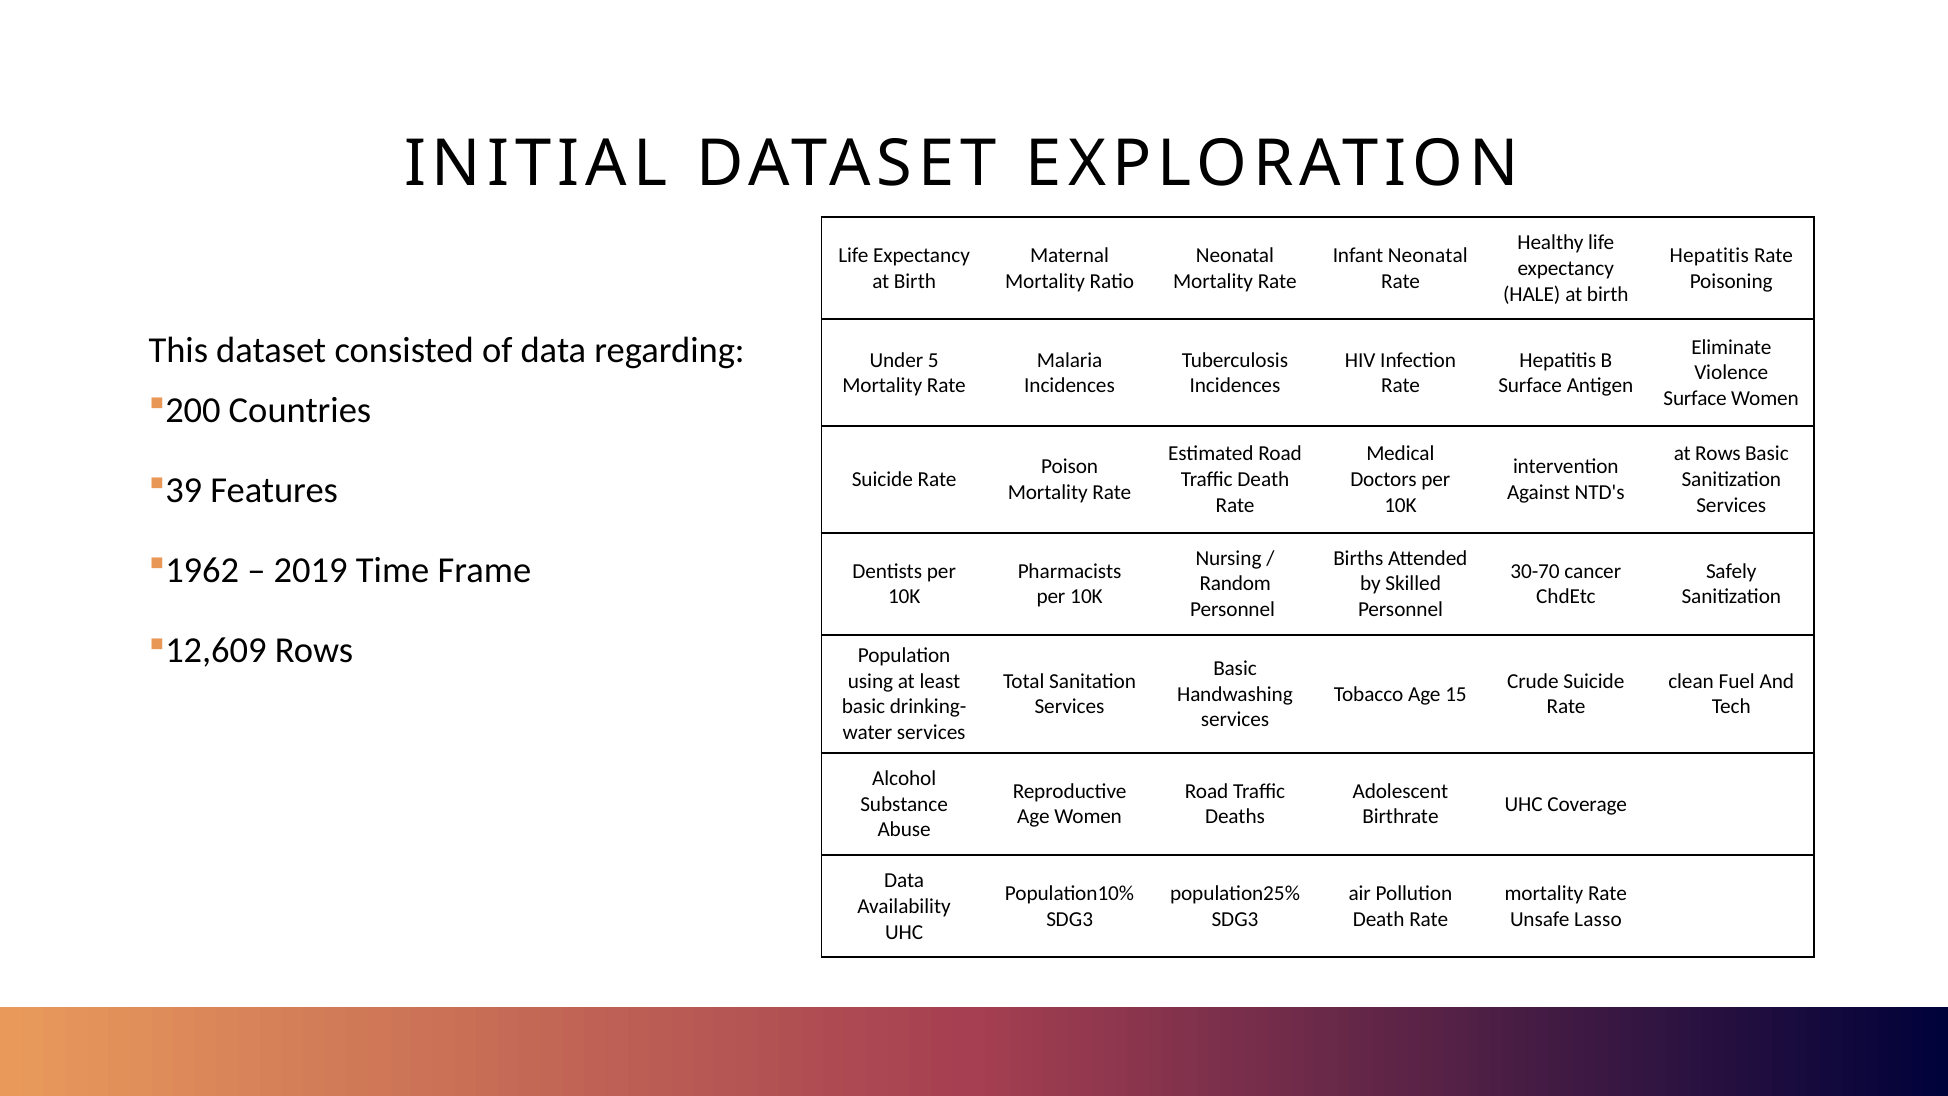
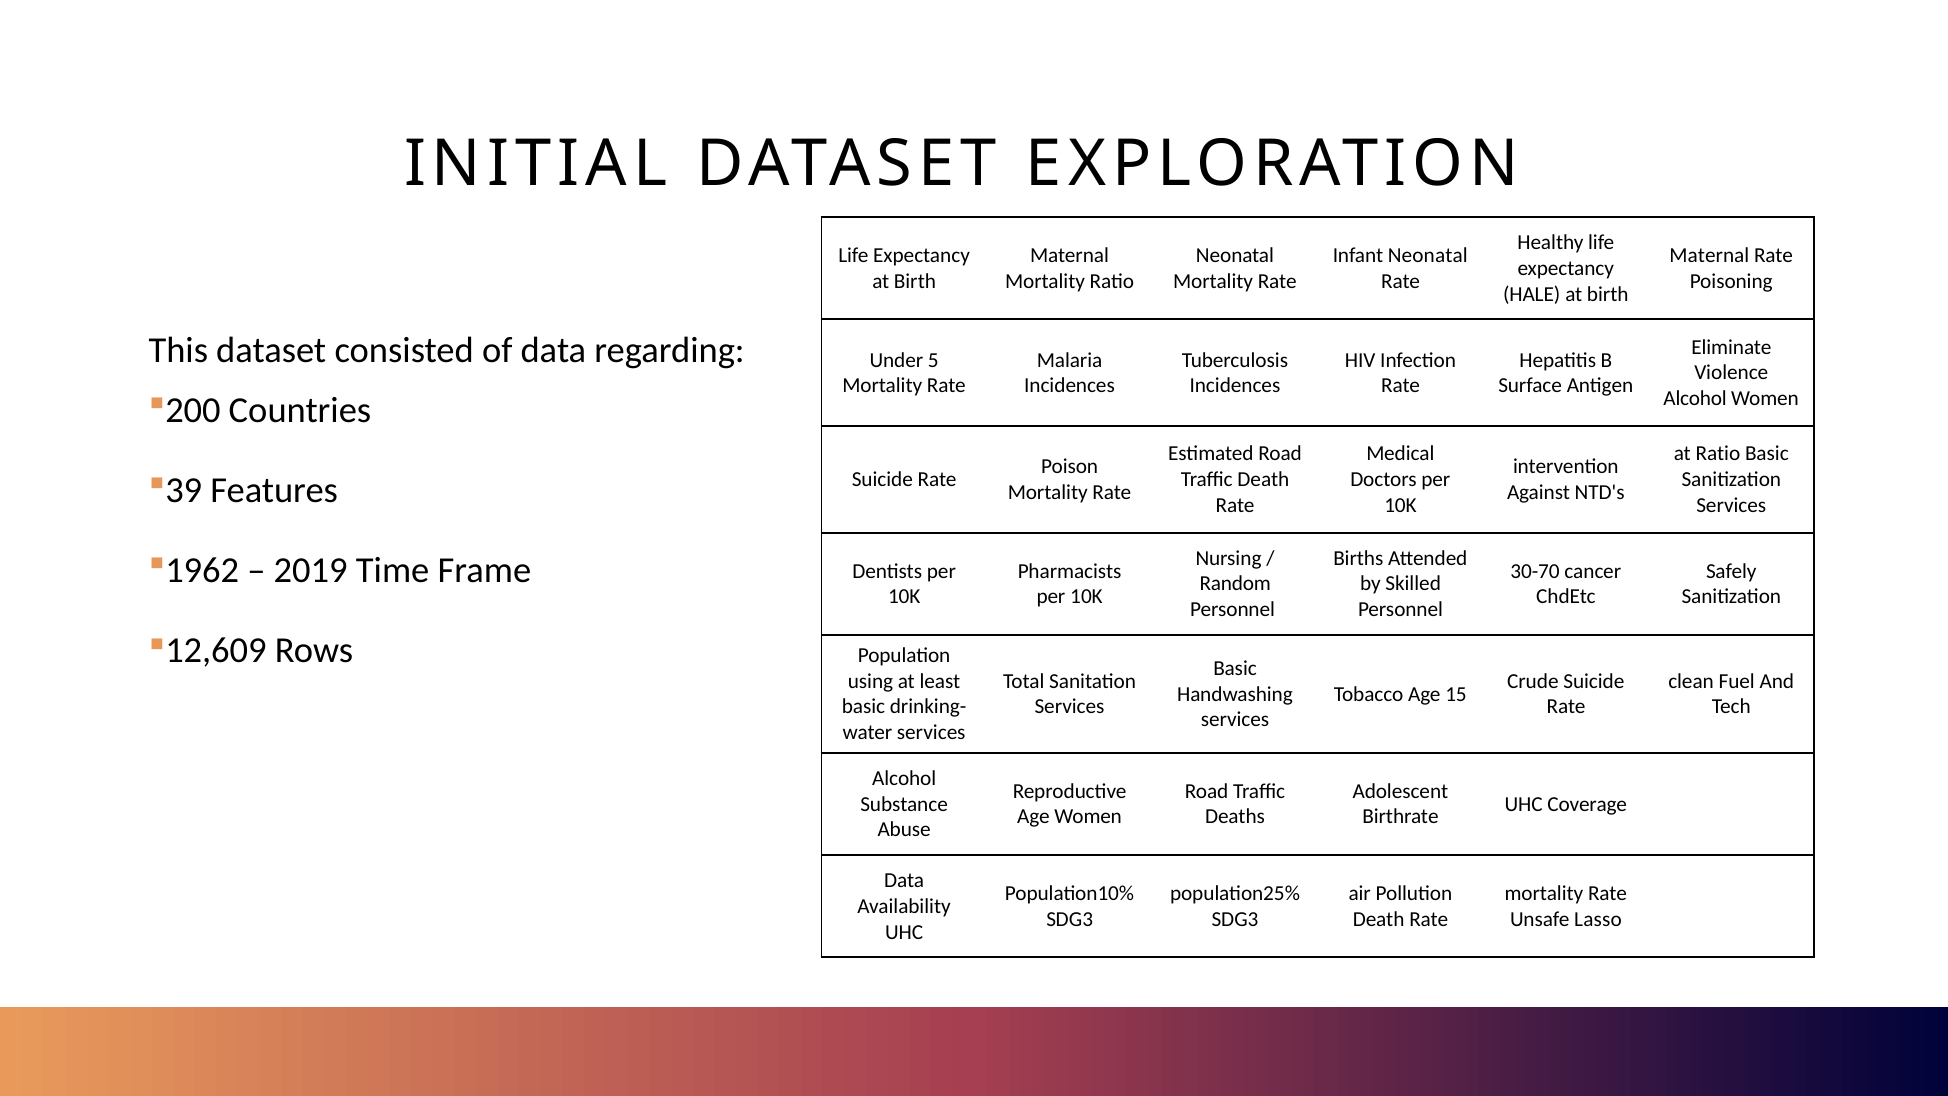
Hepatitis: Hepatitis -> Maternal (1709, 255)
Surface: Surface -> Alcohol (1695, 399)
at Rows: Rows -> Ratio (1718, 454)
